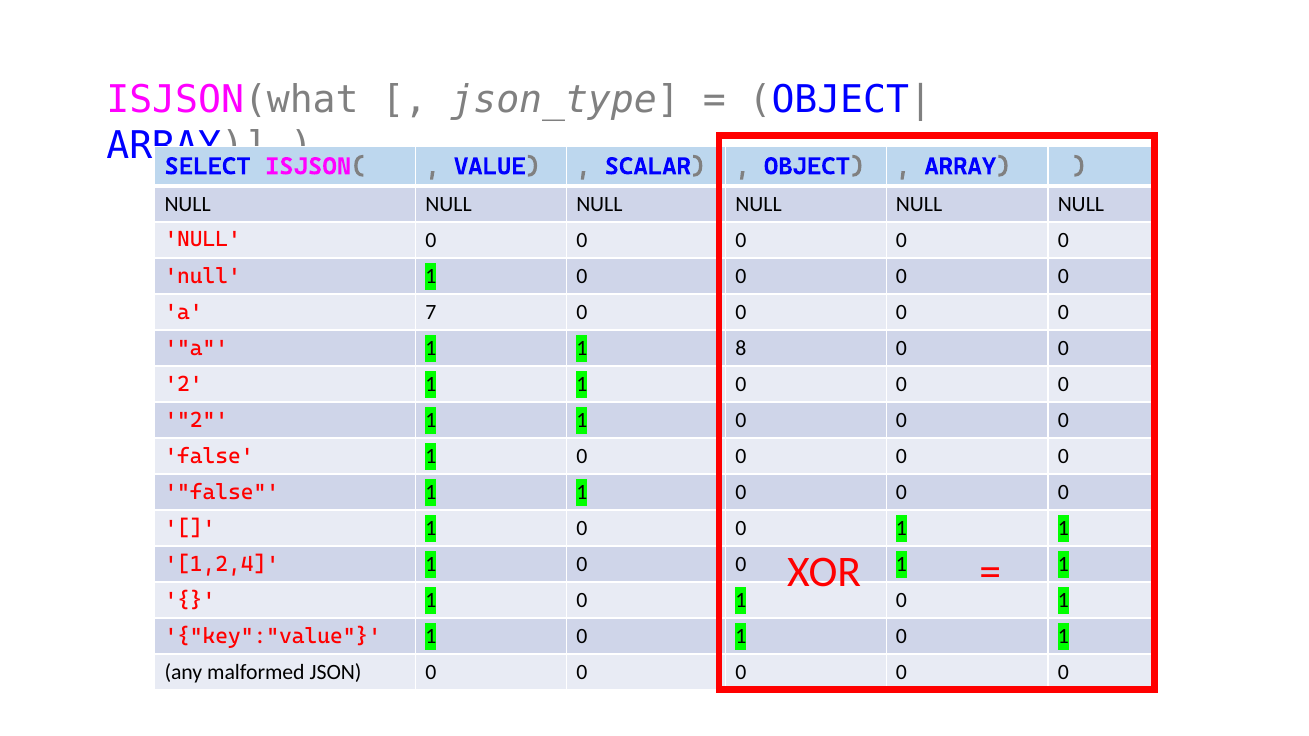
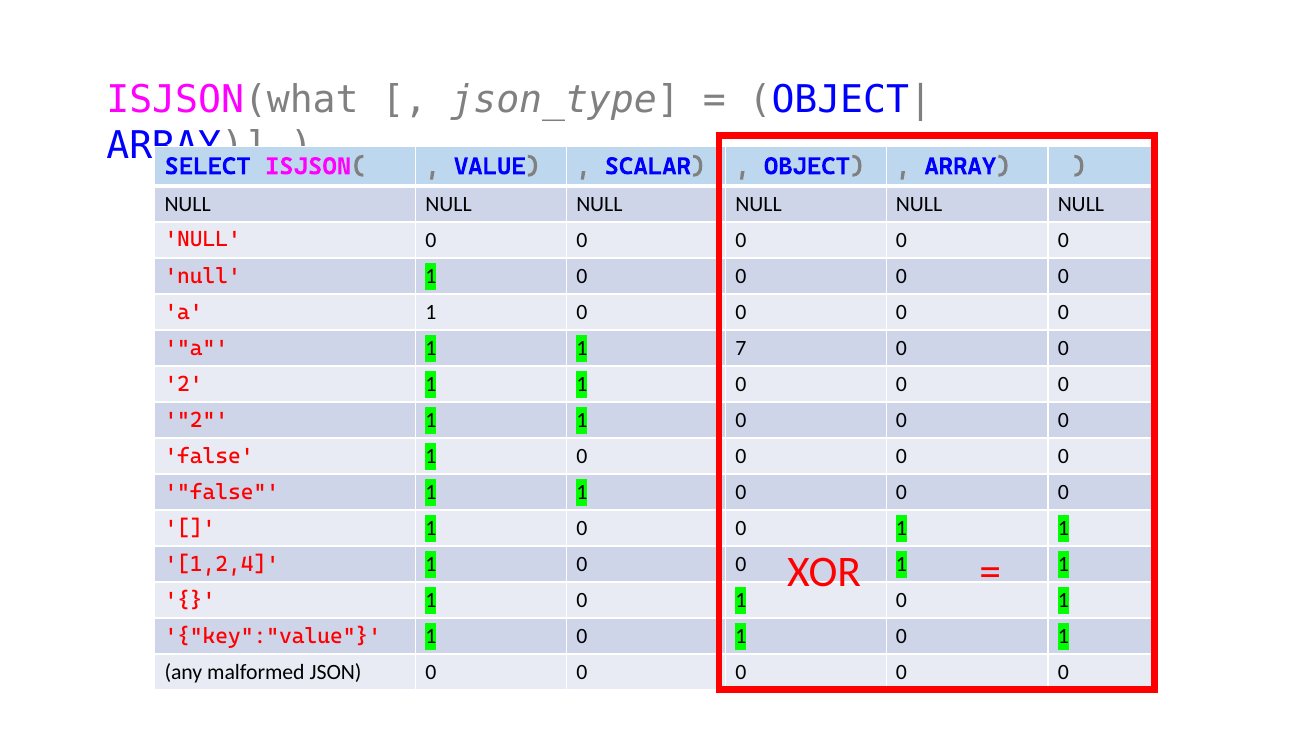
7: 7 -> 1 (431, 313)
8: 8 -> 7 (741, 349)
